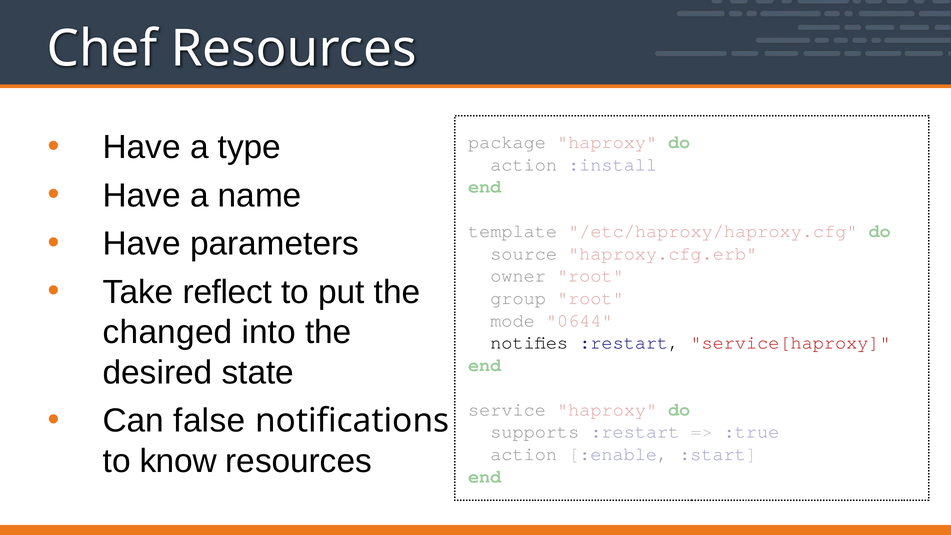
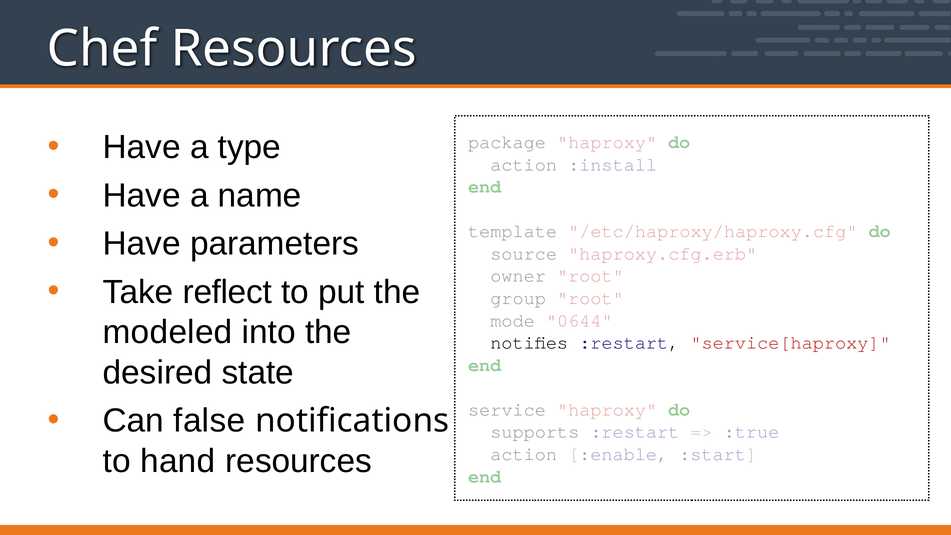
changed: changed -> modeled (168, 332)
know: know -> hand (178, 461)
